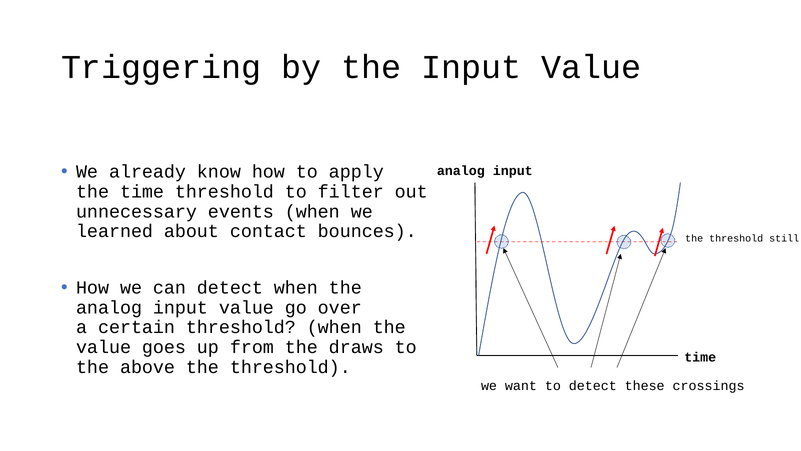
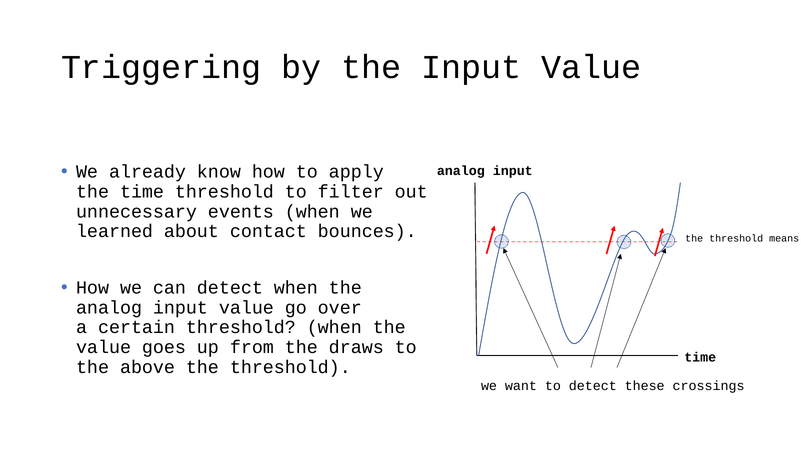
still: still -> means (784, 238)
